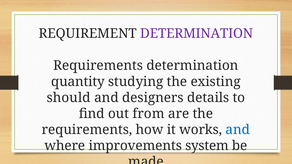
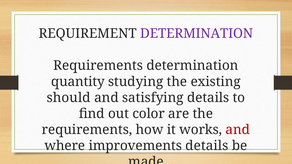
designers: designers -> satisfying (153, 98)
from: from -> color (149, 114)
and colour: blue -> red (238, 130)
improvements system: system -> details (207, 146)
